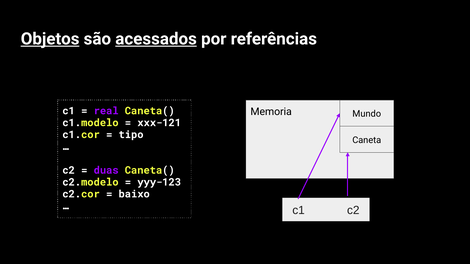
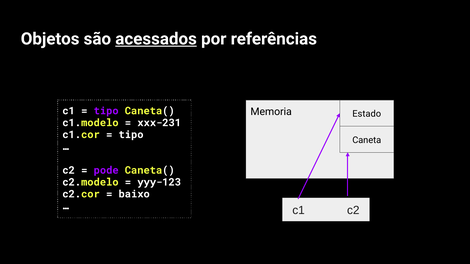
Objetos underline: present -> none (50, 39)
real: real -> tipo (106, 111)
Mundo: Mundo -> Estado (367, 114)
xxx-121: xxx-121 -> xxx-231 (159, 123)
duas: duas -> pode (106, 170)
